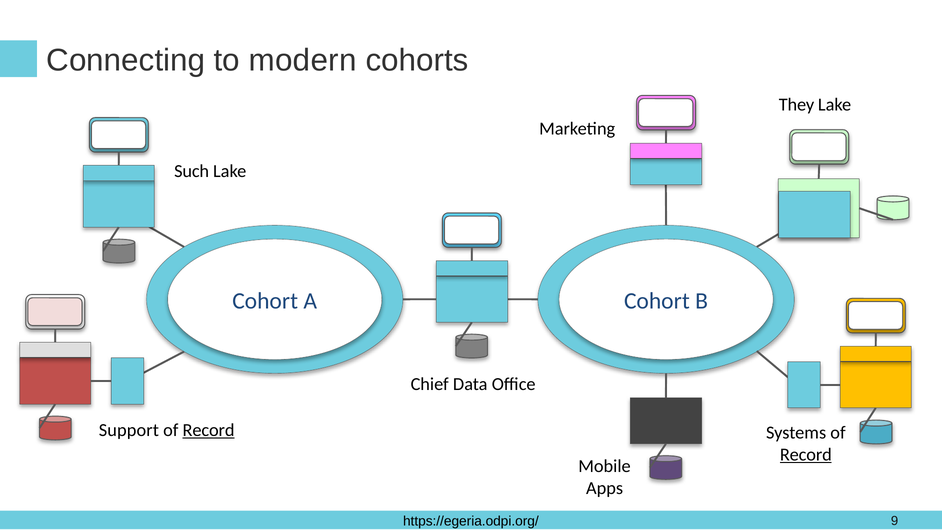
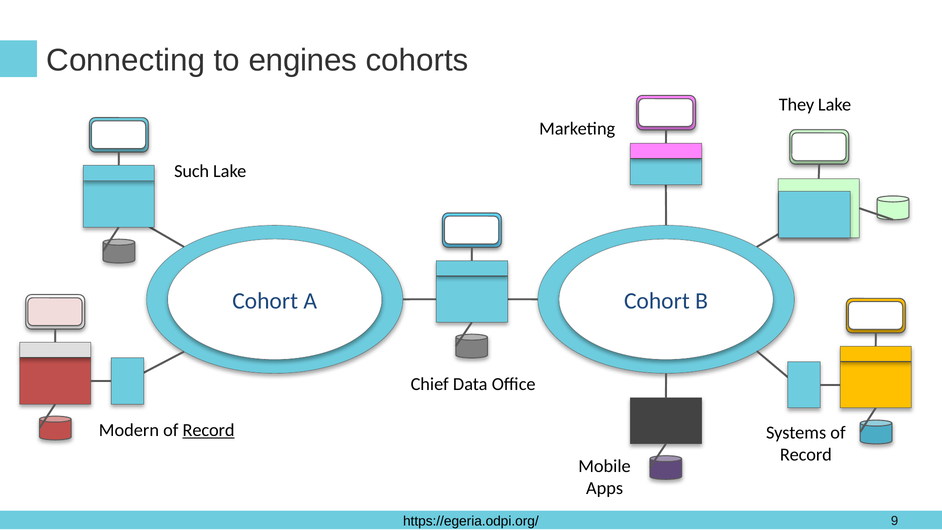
modern: modern -> engines (303, 60)
Support: Support -> Modern (129, 430)
Record underline: present -> none (806, 455)
